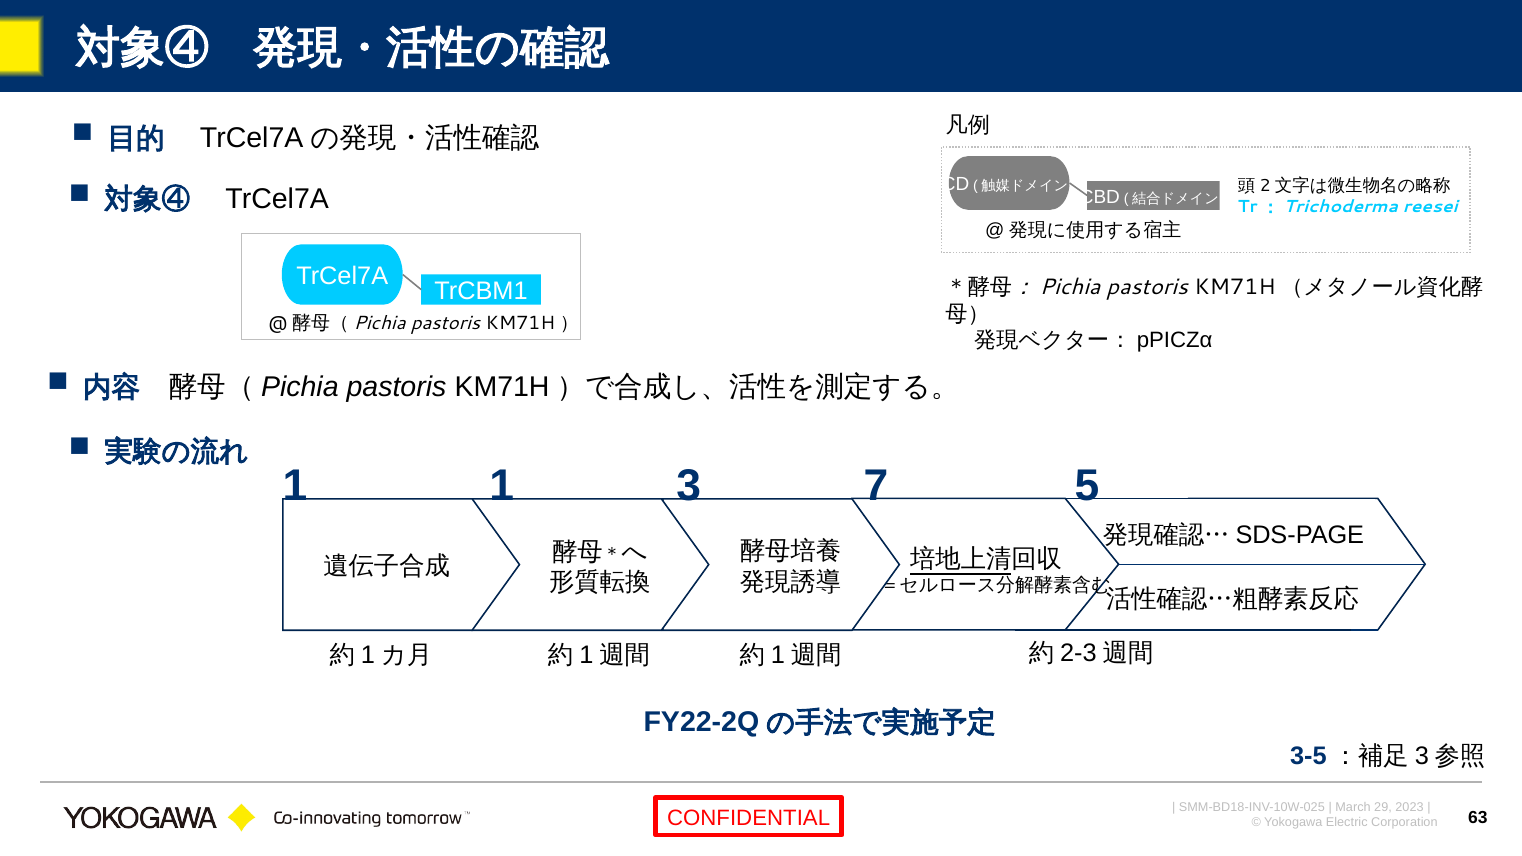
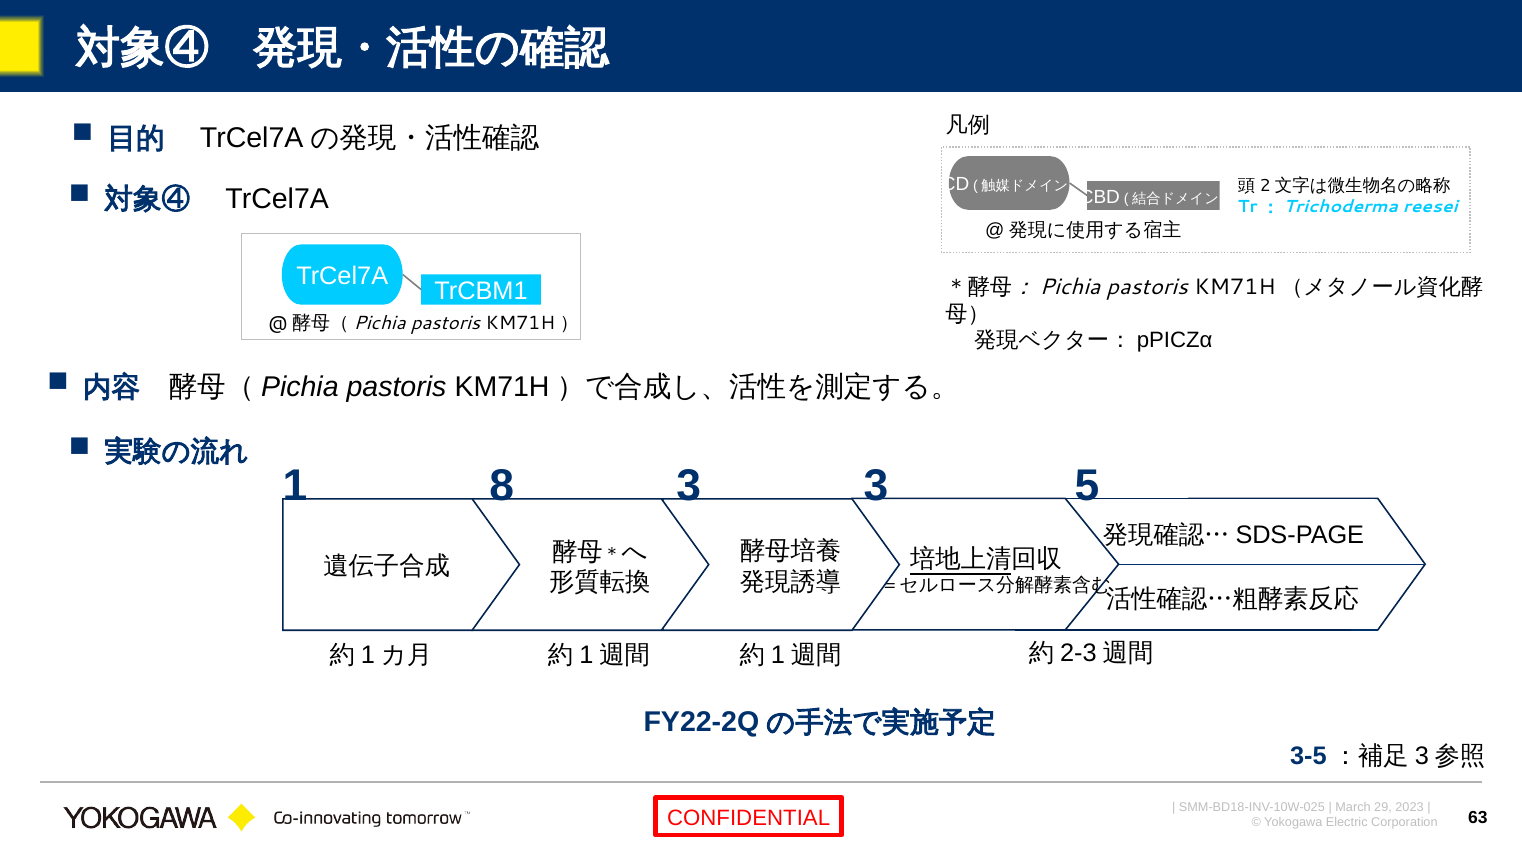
1 1: 1 -> 8 (502, 486)
3 7: 7 -> 3 (876, 486)
